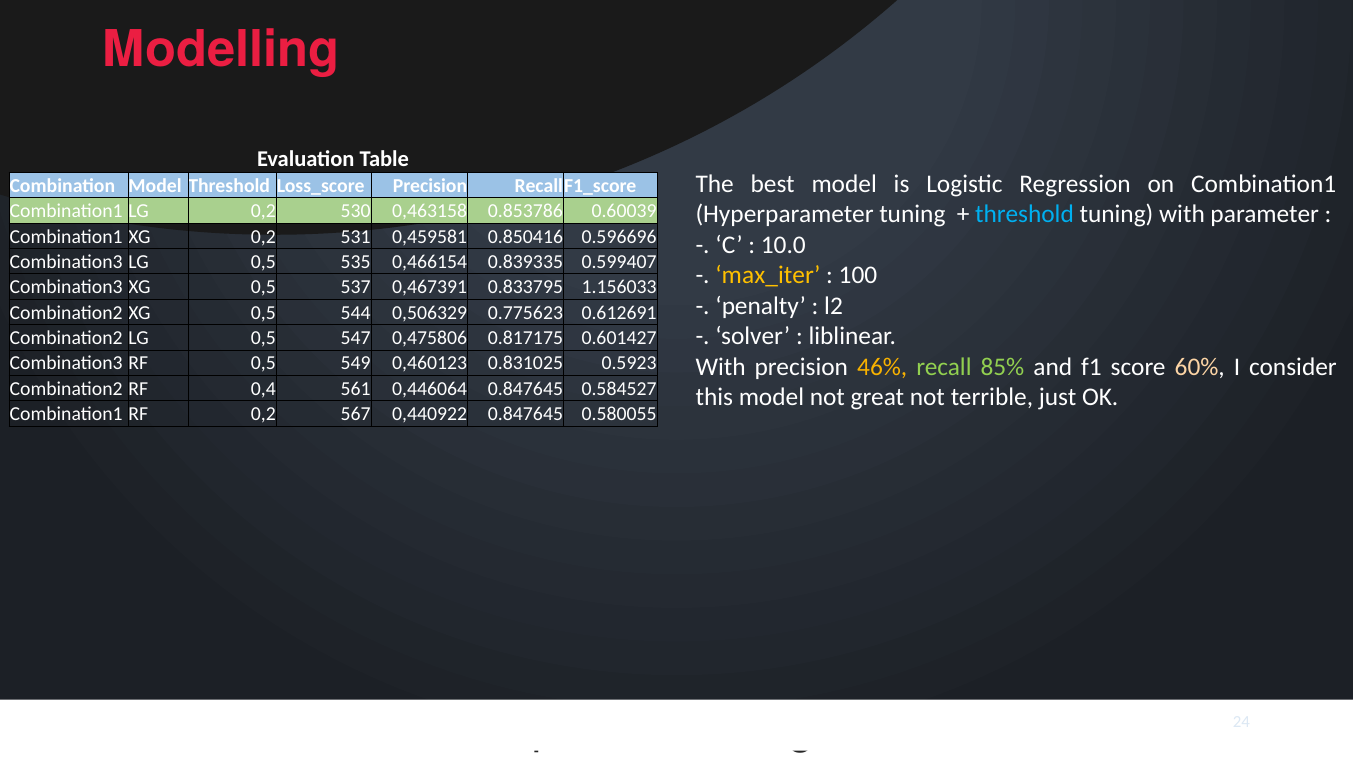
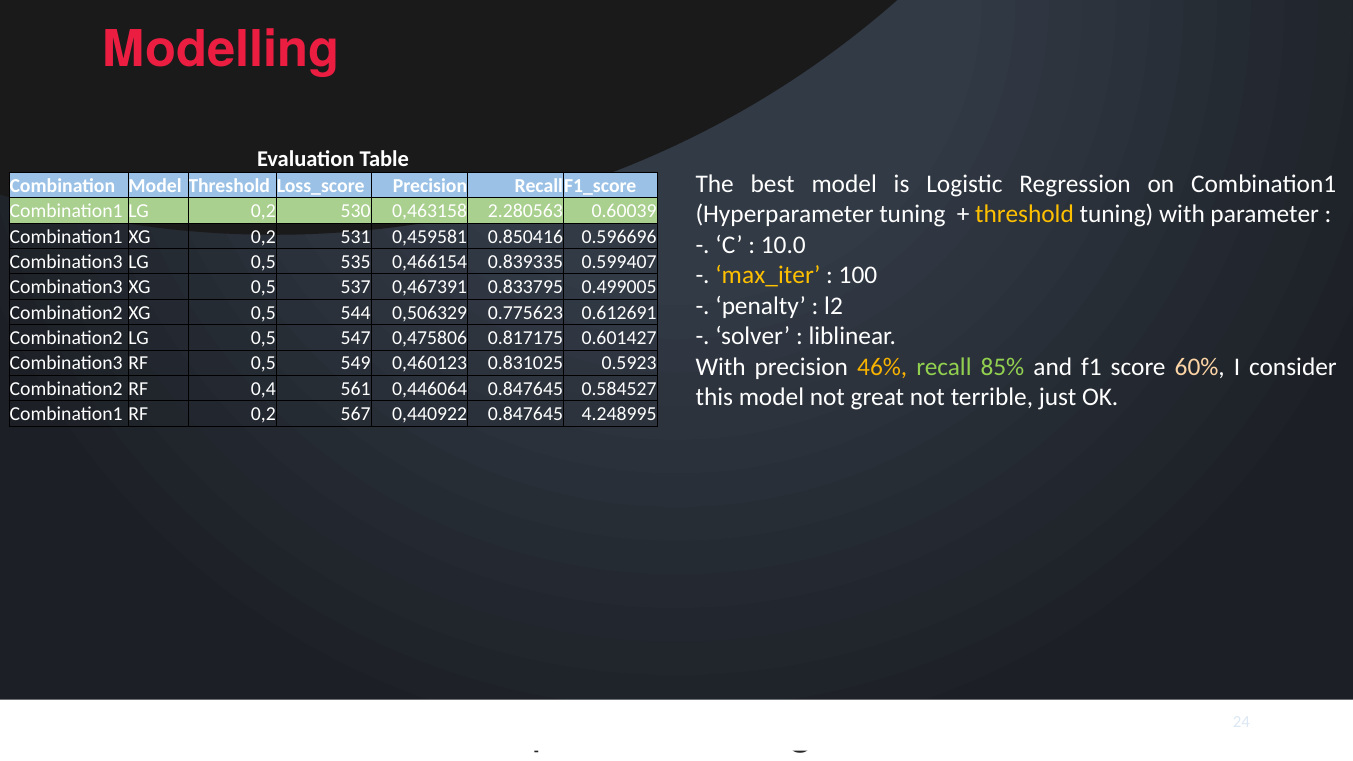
0.853786: 0.853786 -> 2.280563 (525, 211)
threshold colour: light blue -> yellow (1024, 215)
1.156033: 1.156033 -> 0.499005 (619, 287)
0.580055: 0.580055 -> 4.248995 (619, 414)
